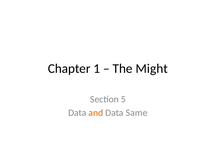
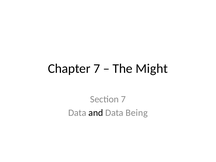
Chapter 1: 1 -> 7 (97, 69)
Section 5: 5 -> 7 (123, 99)
and colour: orange -> black (96, 113)
Same: Same -> Being (137, 113)
